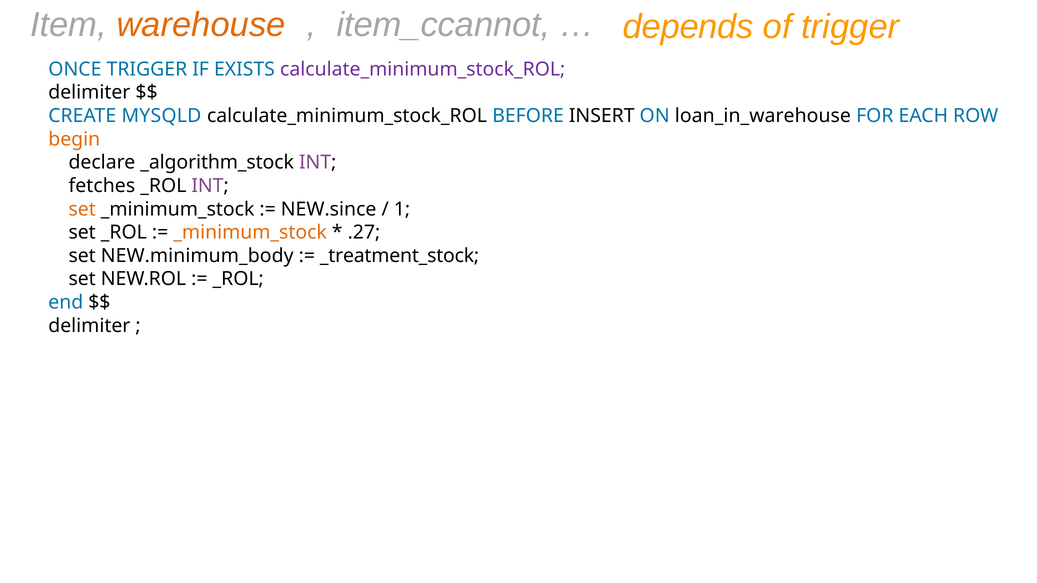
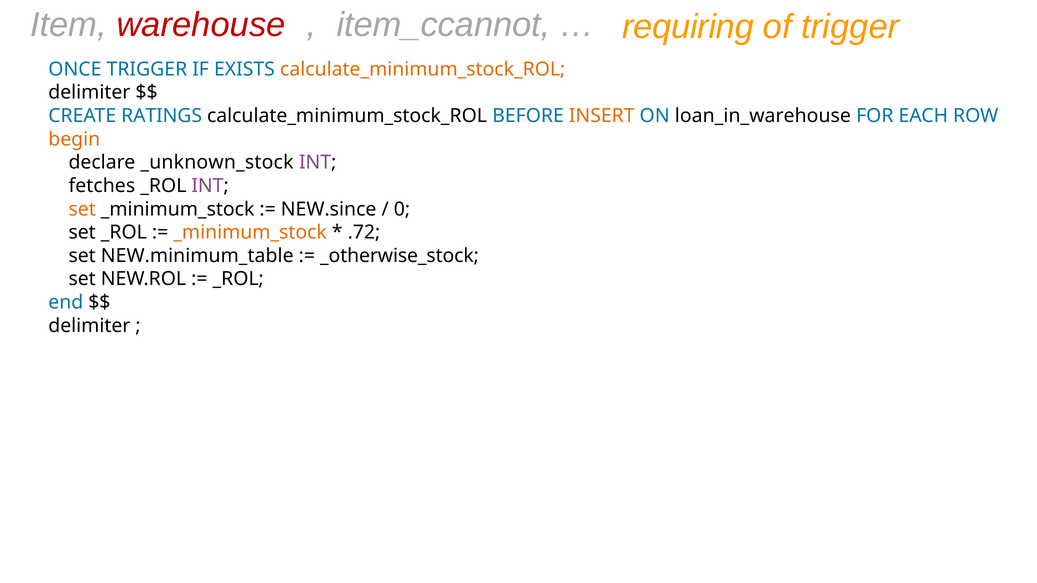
warehouse colour: orange -> red (201, 25)
depends: depends -> requiring (688, 27)
calculate_minimum_stock_ROL colour: purple -> orange (423, 69)
MYSQLD: MYSQLD -> RATINGS (162, 116)
INSERT colour: black -> orange (602, 116)
_algorithm_stock: _algorithm_stock -> _unknown_stock (217, 163)
1: 1 -> 0 (402, 209)
.27: .27 -> .72 (364, 233)
NEW.minimum_body: NEW.minimum_body -> NEW.minimum_table (197, 256)
_treatment_stock: _treatment_stock -> _otherwise_stock (400, 256)
